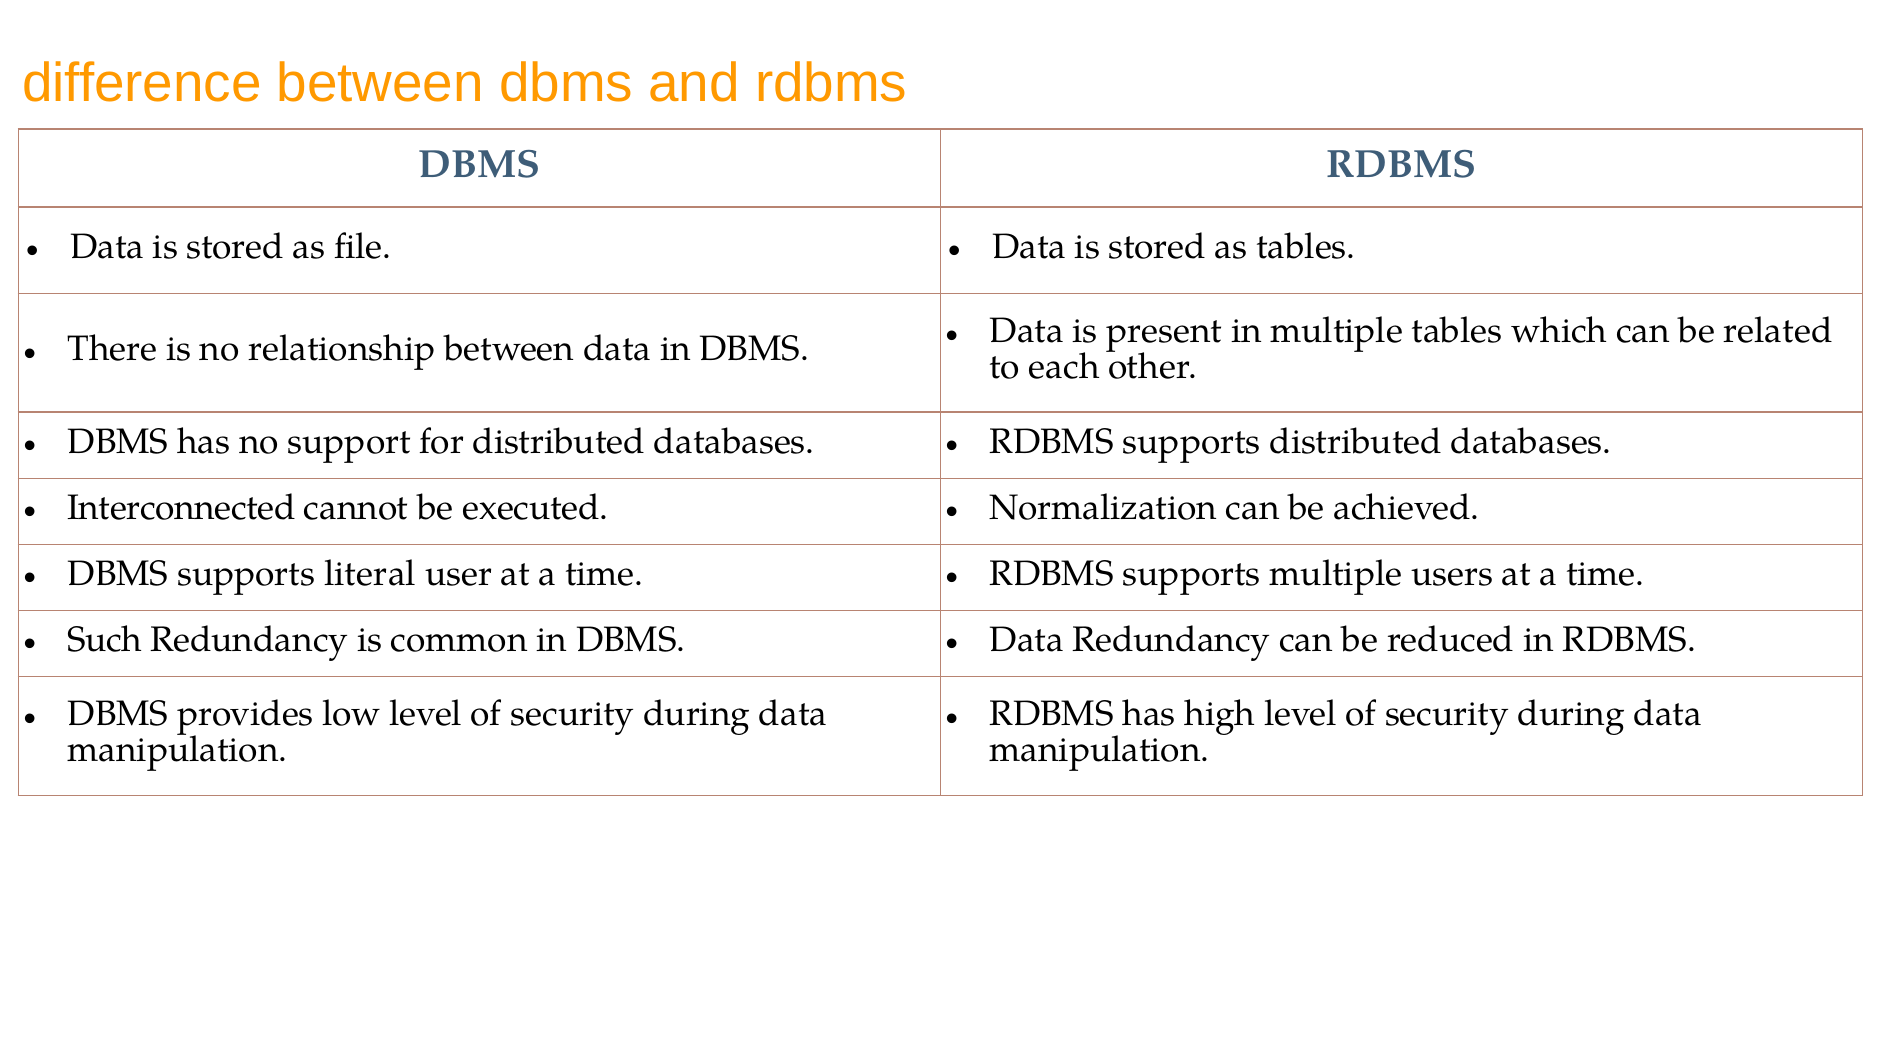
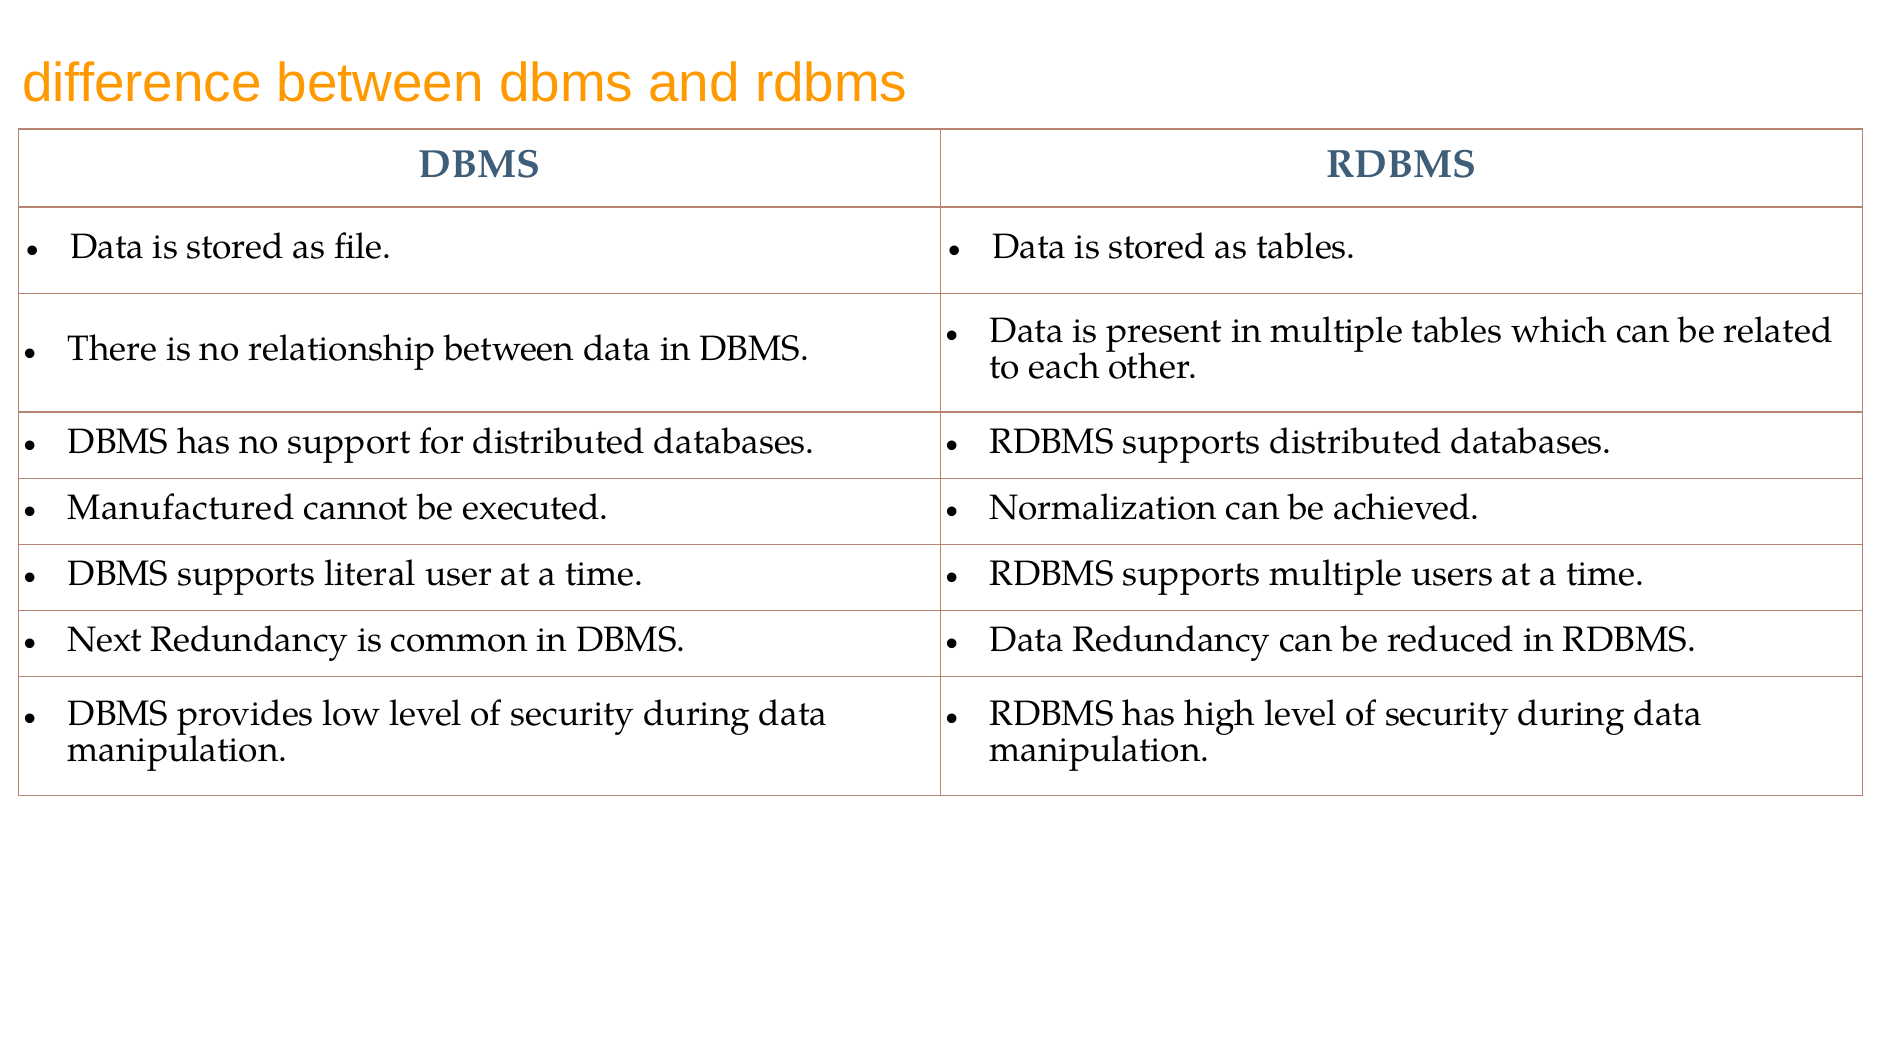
Interconnected: Interconnected -> Manufactured (181, 508)
Such: Such -> Next (105, 640)
